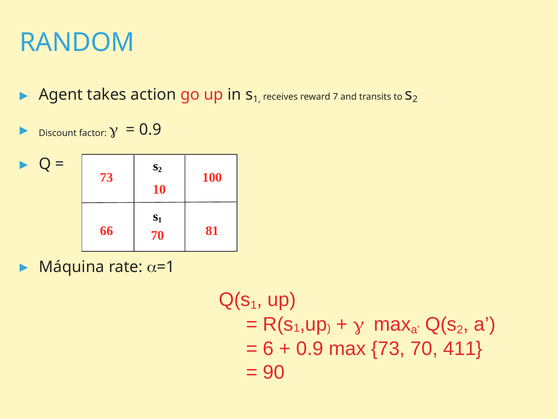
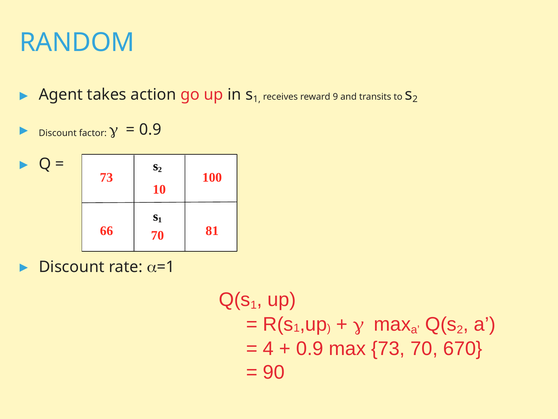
7: 7 -> 9 (335, 97)
Máquina: Máquina -> Discount (72, 267)
6: 6 -> 4 (268, 348)
411: 411 -> 670 (463, 348)
